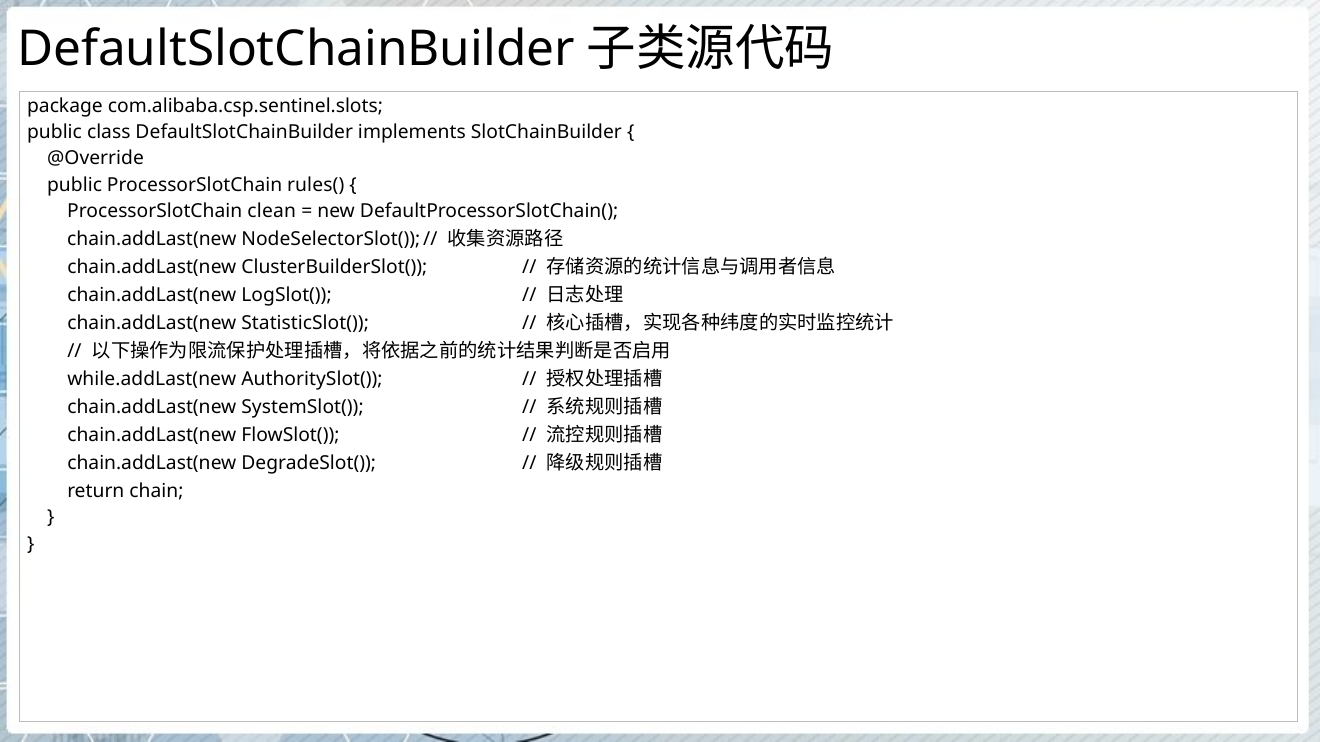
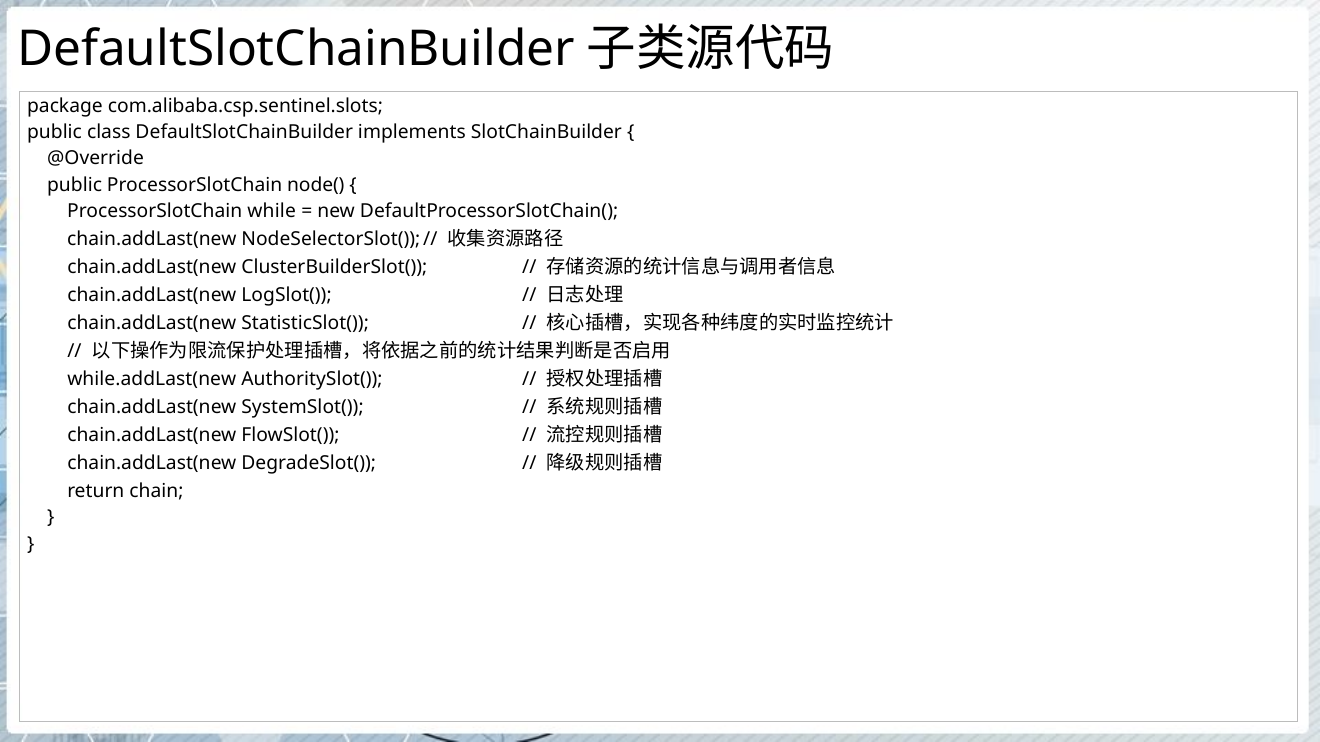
rules(: rules( -> node( (316, 185)
clean: clean -> while (272, 211)
